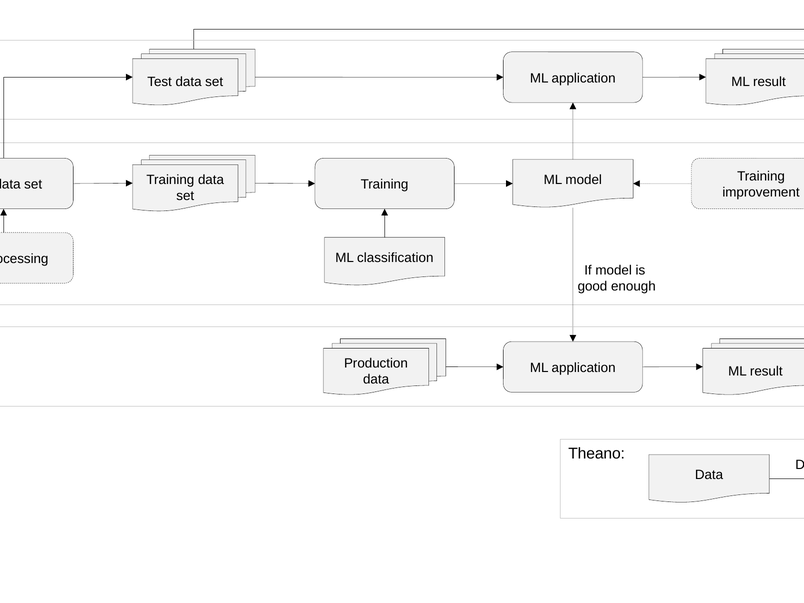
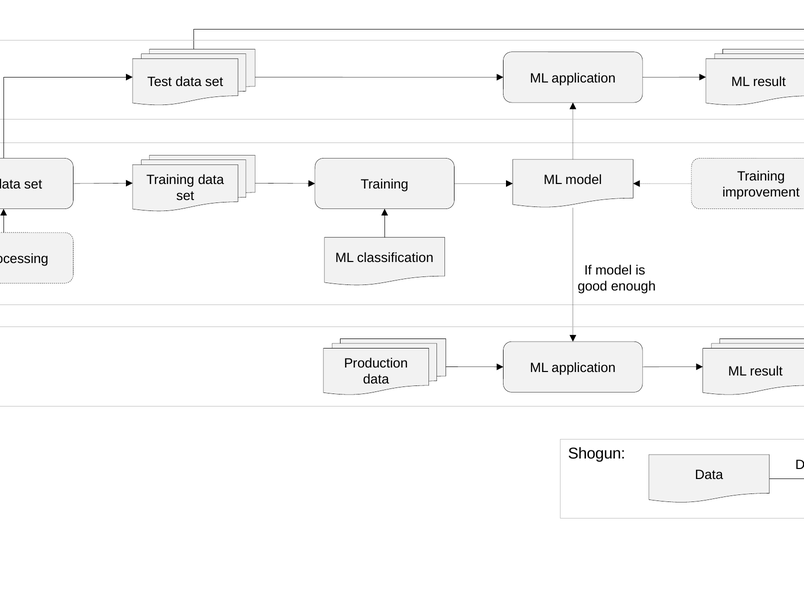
Theano: Theano -> Shogun (597, 454)
